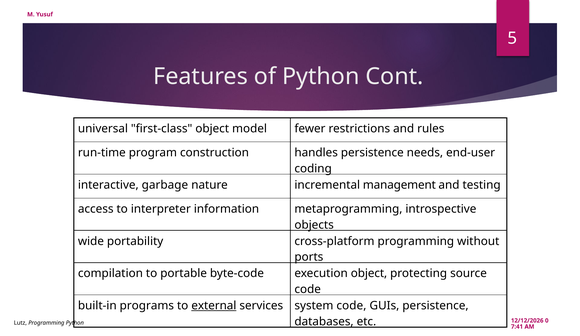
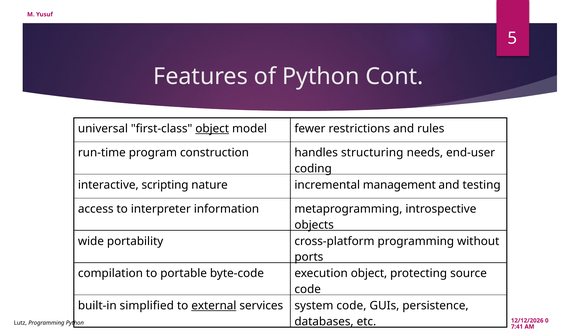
object underline: none -> present (212, 129)
handles persistence: persistence -> structuring (372, 153)
garbage: garbage -> scripting (165, 185)
programs: programs -> simplified (147, 306)
